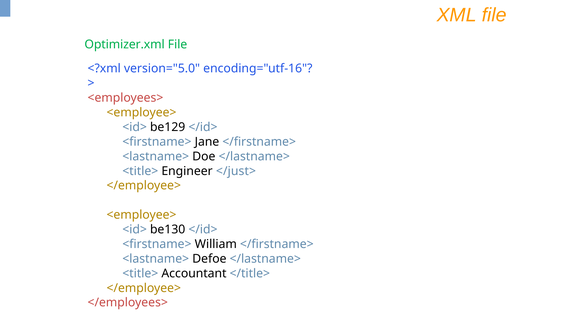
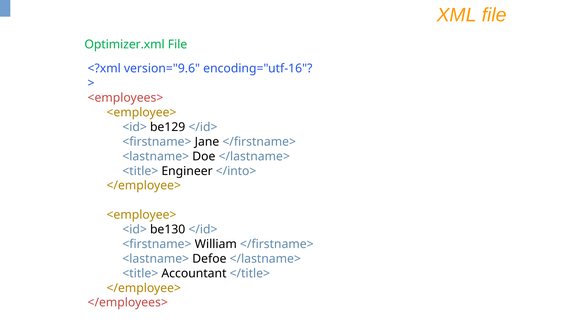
version="5.0: version="5.0 -> version="9.6 (162, 68)
</just>: </just> -> </into> (236, 171)
